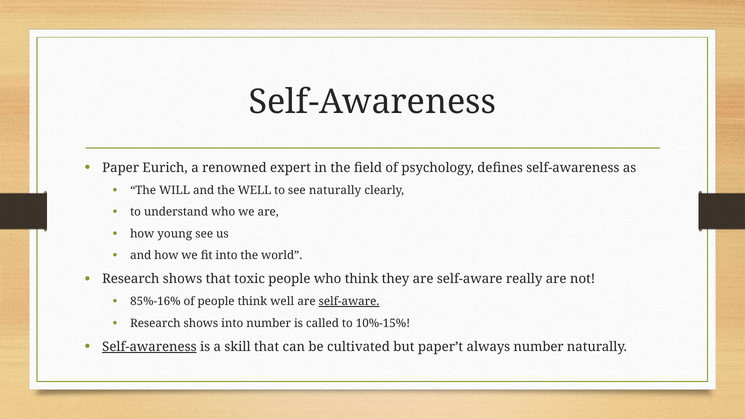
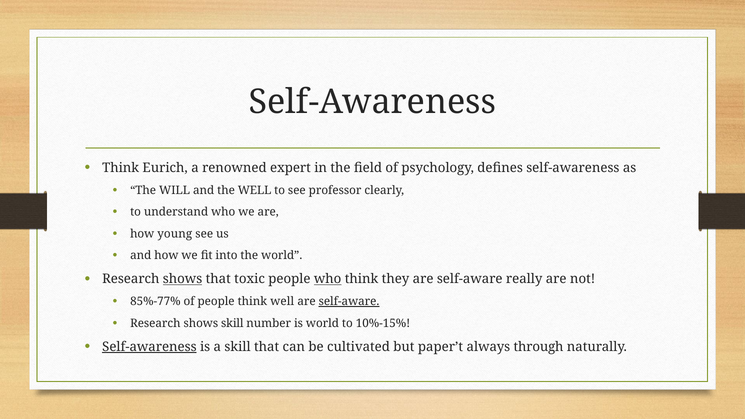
Paper: Paper -> Think (121, 168)
see naturally: naturally -> professor (335, 190)
shows underline: none -> present (183, 279)
who underline: none -> present (328, 279)
85%-16%: 85%-16% -> 85%-77% (155, 302)
shows into: into -> skill (232, 323)
is called: called -> world (322, 323)
always number: number -> through (539, 347)
